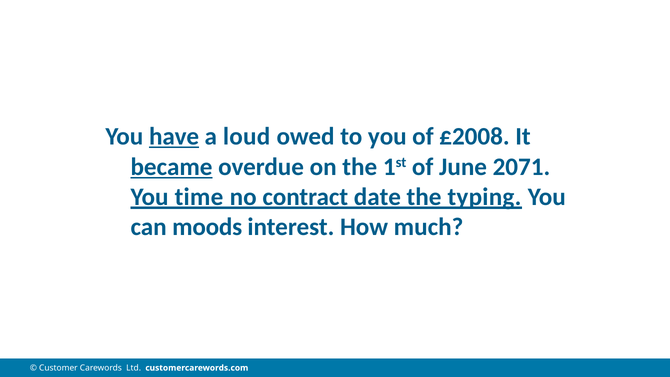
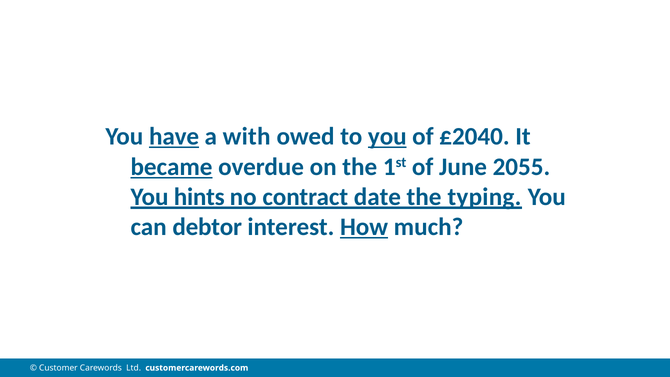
loud: loud -> with (247, 136)
you underline: none -> present (387, 136)
£2008: £2008 -> £2040 (474, 136)
2071: 2071 -> 2055 (521, 167)
time: time -> hints (199, 197)
moods: moods -> debtor (207, 227)
How underline: none -> present (364, 227)
